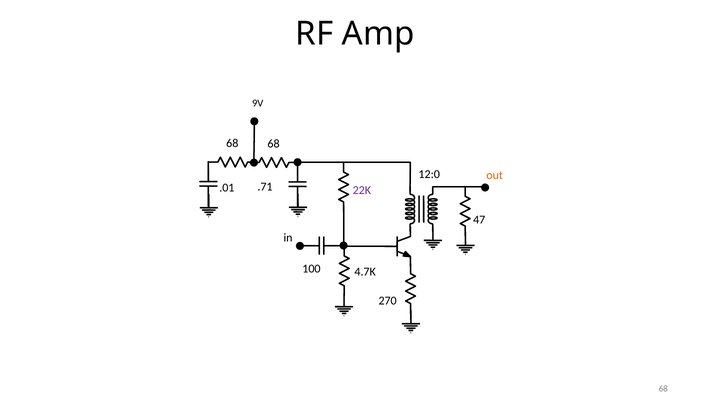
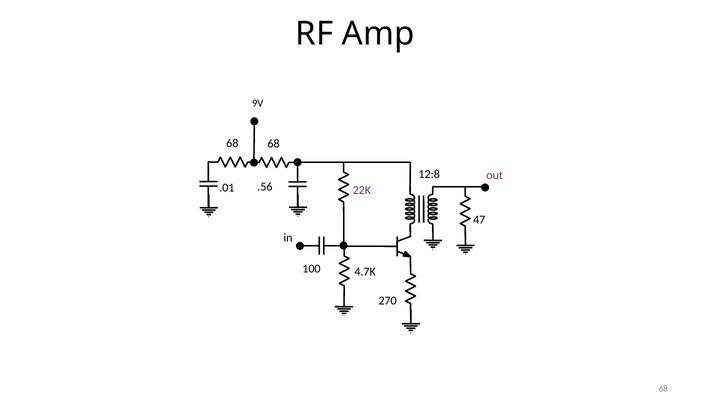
12:0: 12:0 -> 12:8 (429, 174)
out colour: orange -> purple (495, 175)
.71: .71 -> .56 (265, 186)
